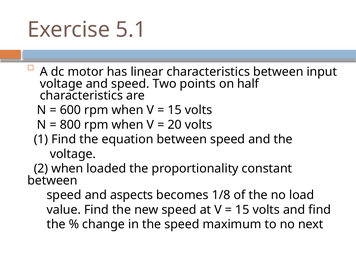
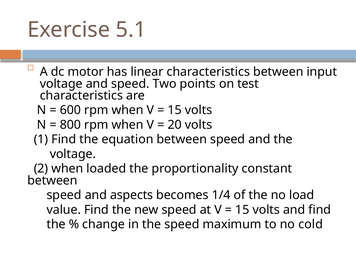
half: half -> test (248, 84)
1/8: 1/8 -> 1/4 (221, 195)
next: next -> cold (311, 224)
